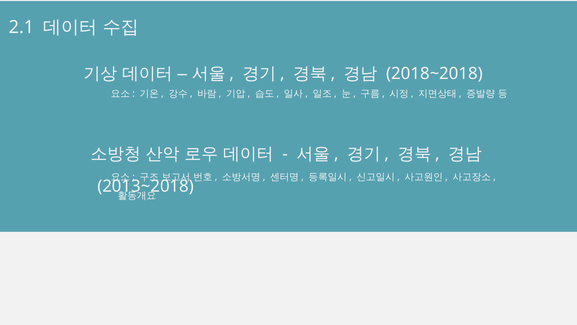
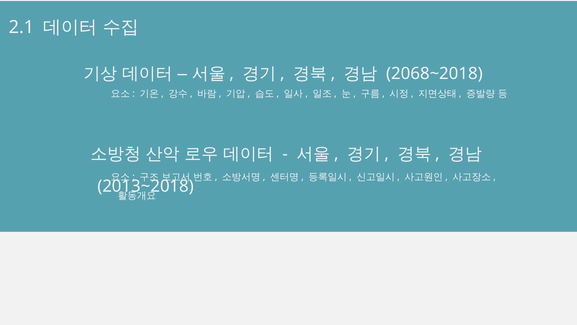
2018~2018: 2018~2018 -> 2068~2018 (435, 73)
